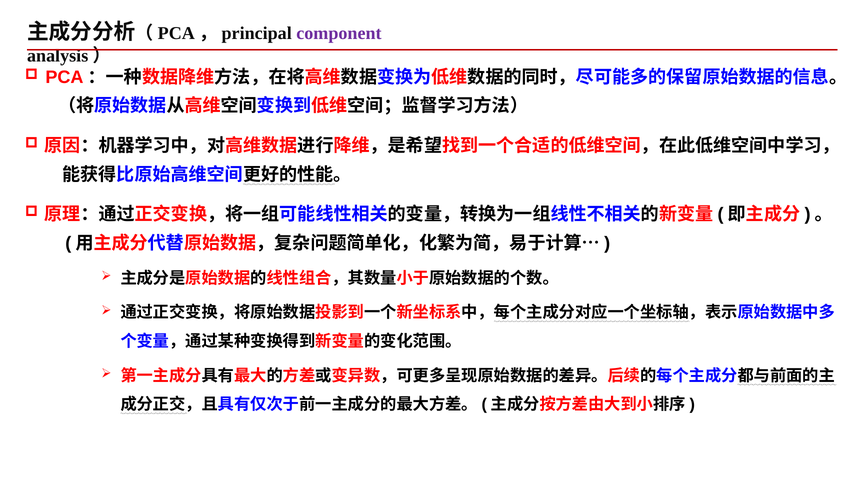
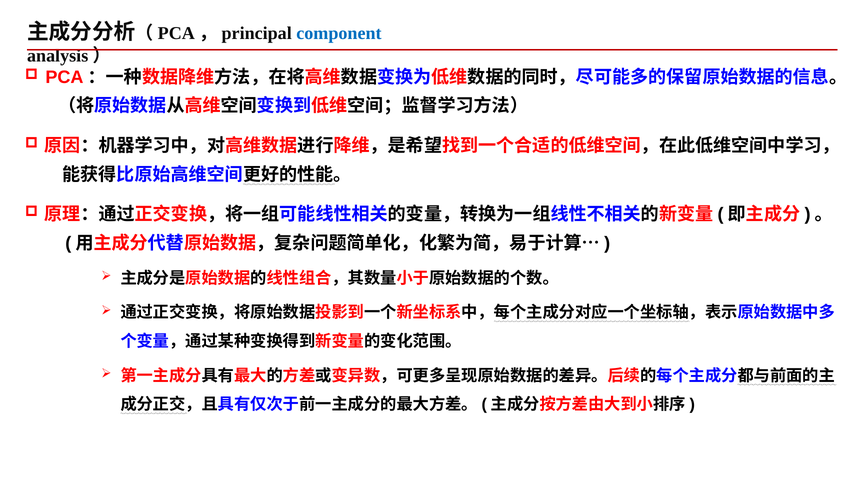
component colour: purple -> blue (339, 34)
